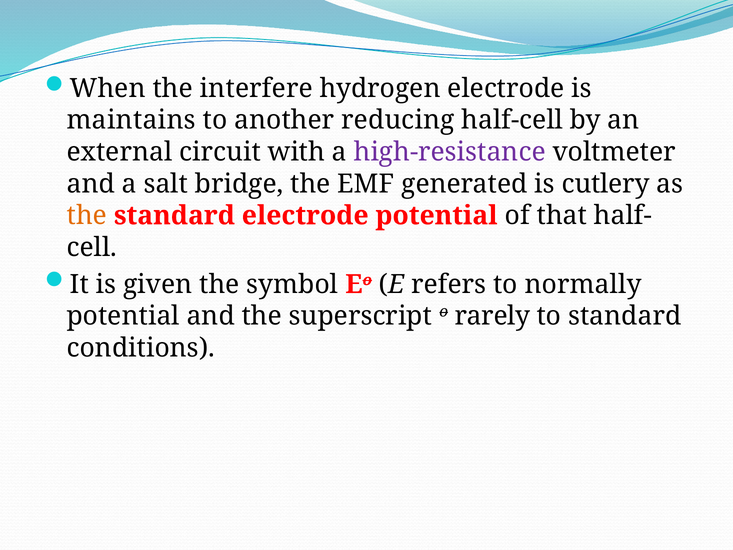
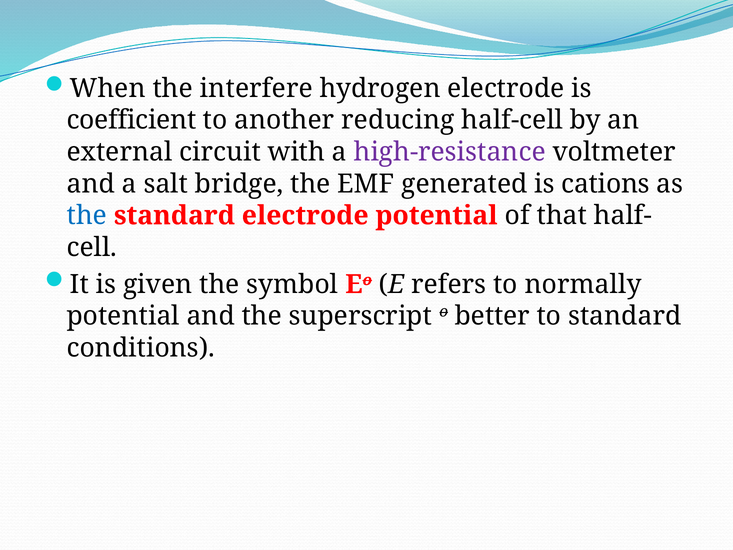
maintains: maintains -> coefficient (132, 120)
cutlery: cutlery -> cations (606, 184)
the colour: orange -> blue (87, 215)
rarely: rarely -> better (492, 316)
